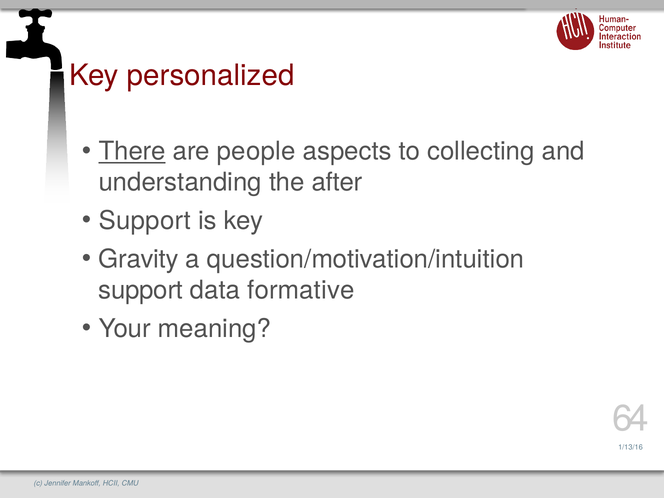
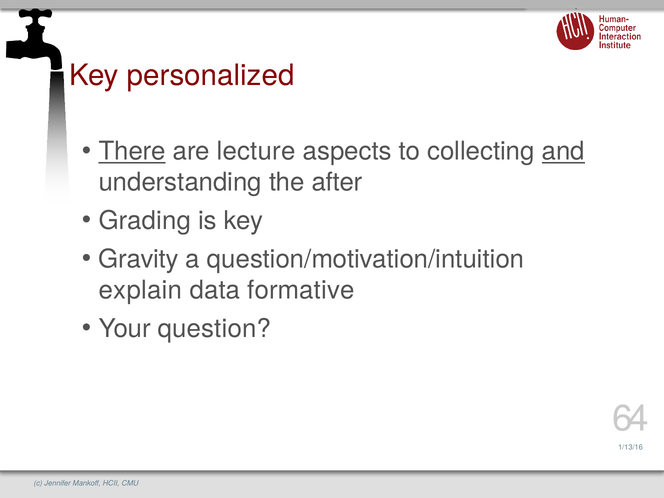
people: people -> lecture (256, 151)
and underline: none -> present (563, 151)
Support: Support -> Grading (145, 221)
support: support -> explain (141, 290)
meaning: meaning -> question (214, 329)
